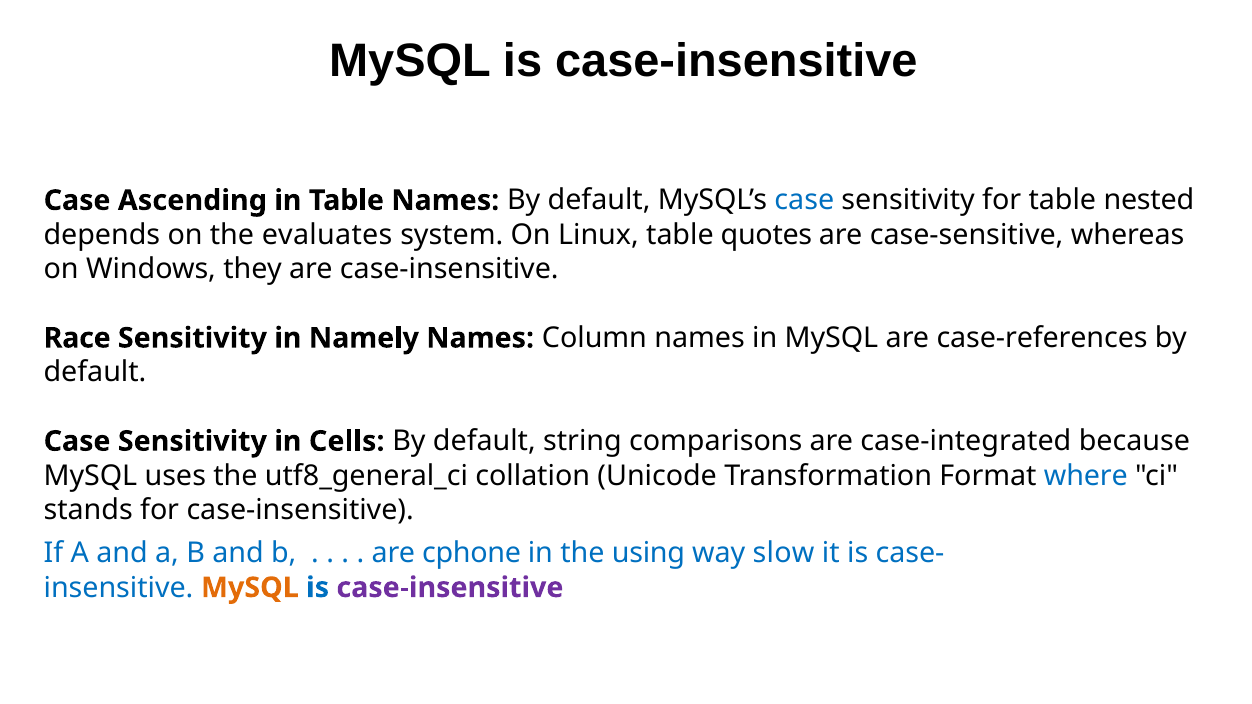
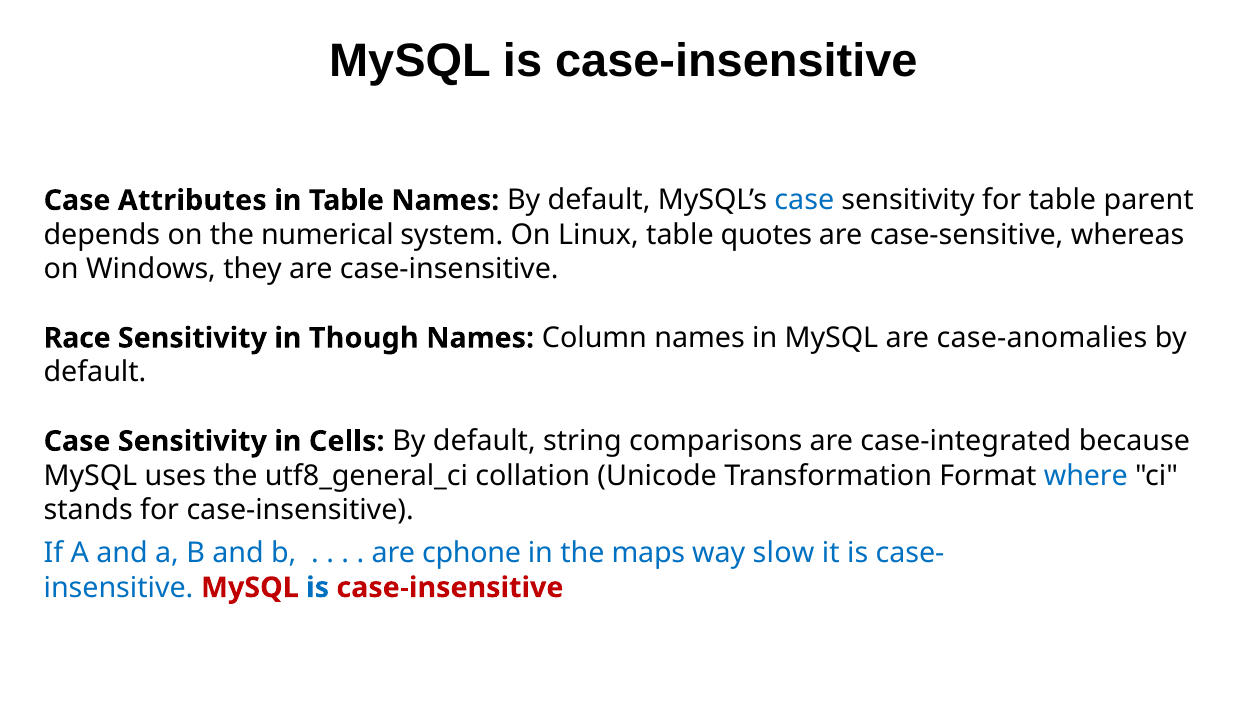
Ascending: Ascending -> Attributes (192, 201)
nested: nested -> parent (1149, 201)
evaluates: evaluates -> numerical (327, 235)
Namely: Namely -> Though (364, 338)
case-references: case-references -> case-anomalies (1042, 338)
using: using -> maps (648, 553)
MySQL colour: orange -> red (250, 588)
case-insensitive colour: purple -> red (450, 588)
